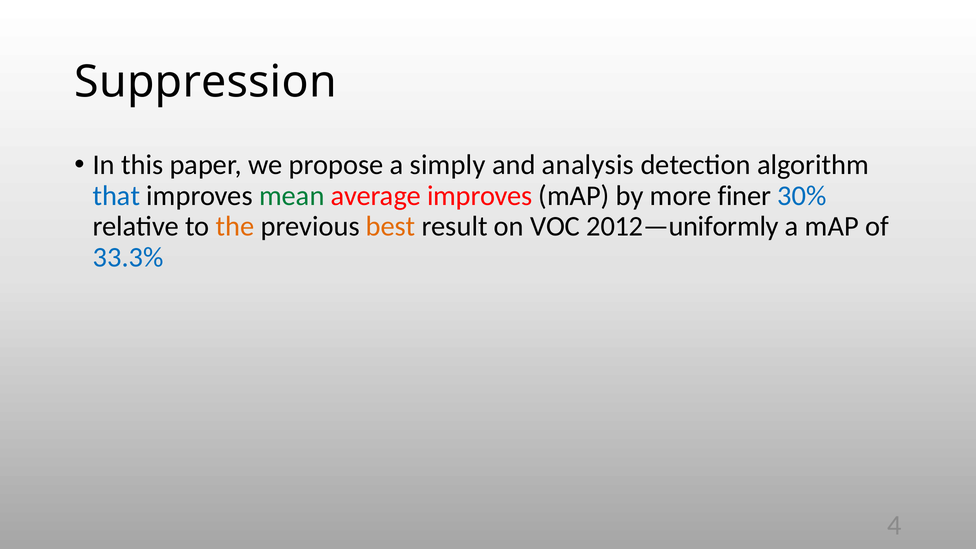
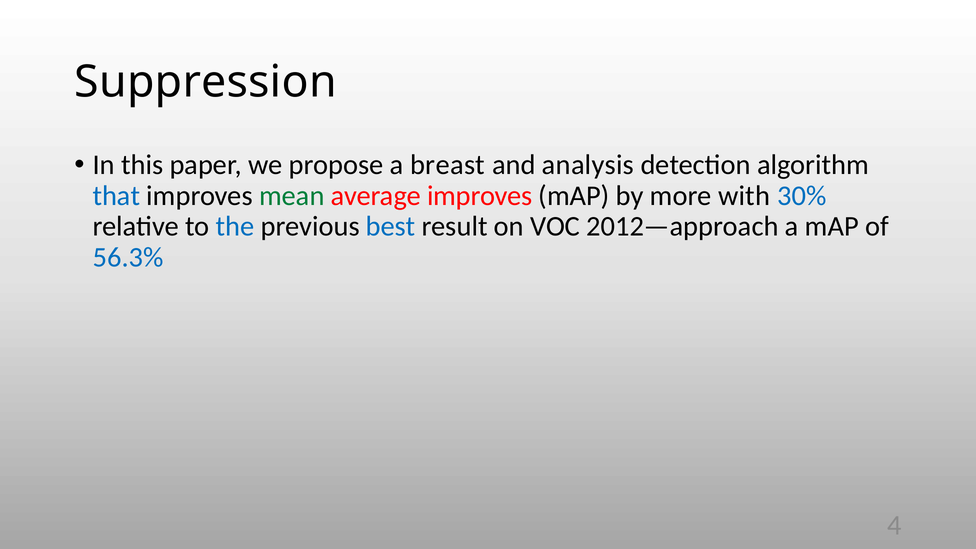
simply: simply -> breast (448, 165)
finer: finer -> with (744, 196)
the colour: orange -> blue (235, 227)
best colour: orange -> blue (391, 227)
2012—uniformly: 2012—uniformly -> 2012—approach (682, 227)
33.3%: 33.3% -> 56.3% (128, 257)
